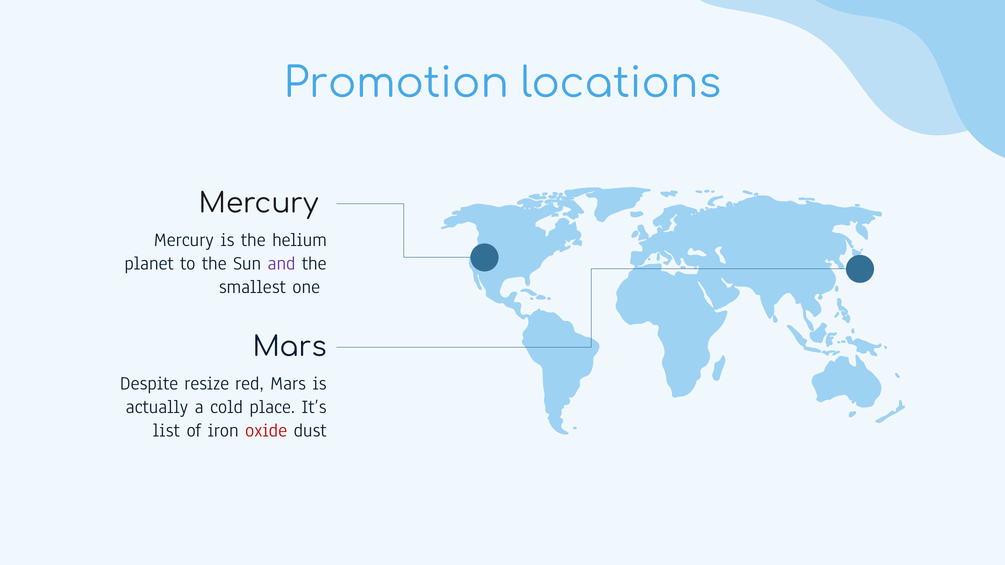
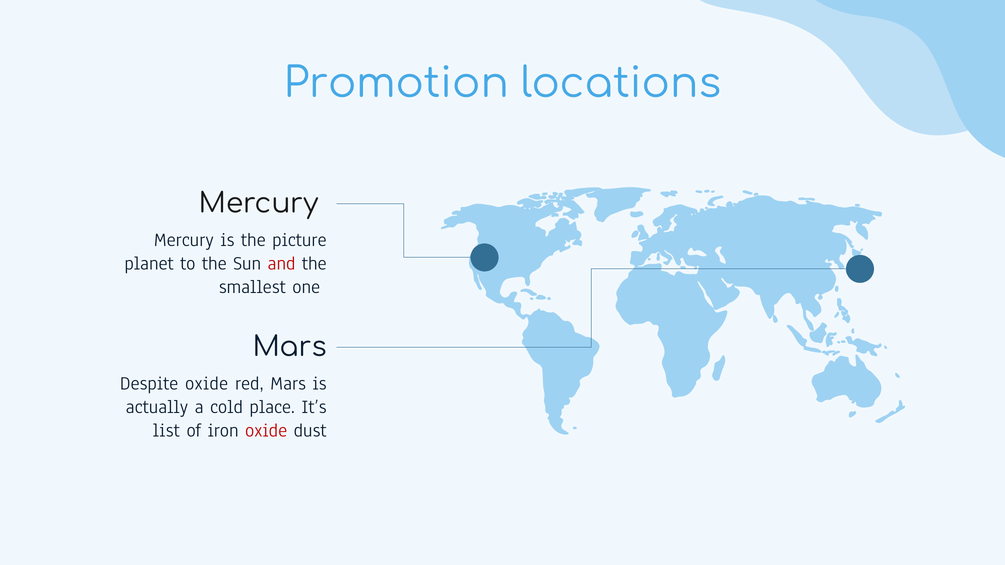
helium: helium -> picture (299, 240)
and colour: purple -> red (282, 263)
Despite resize: resize -> oxide (207, 383)
